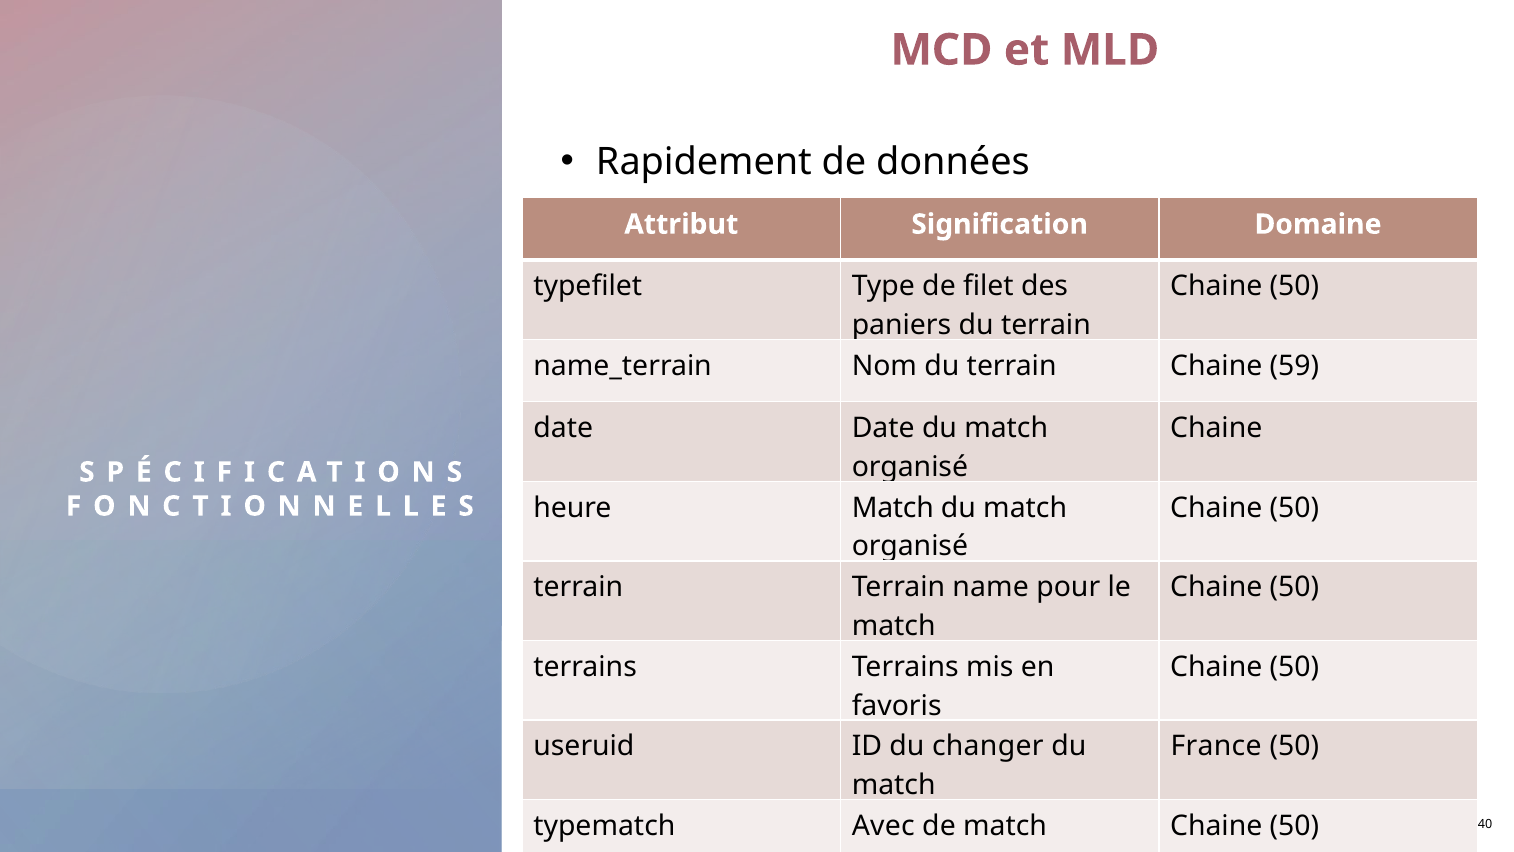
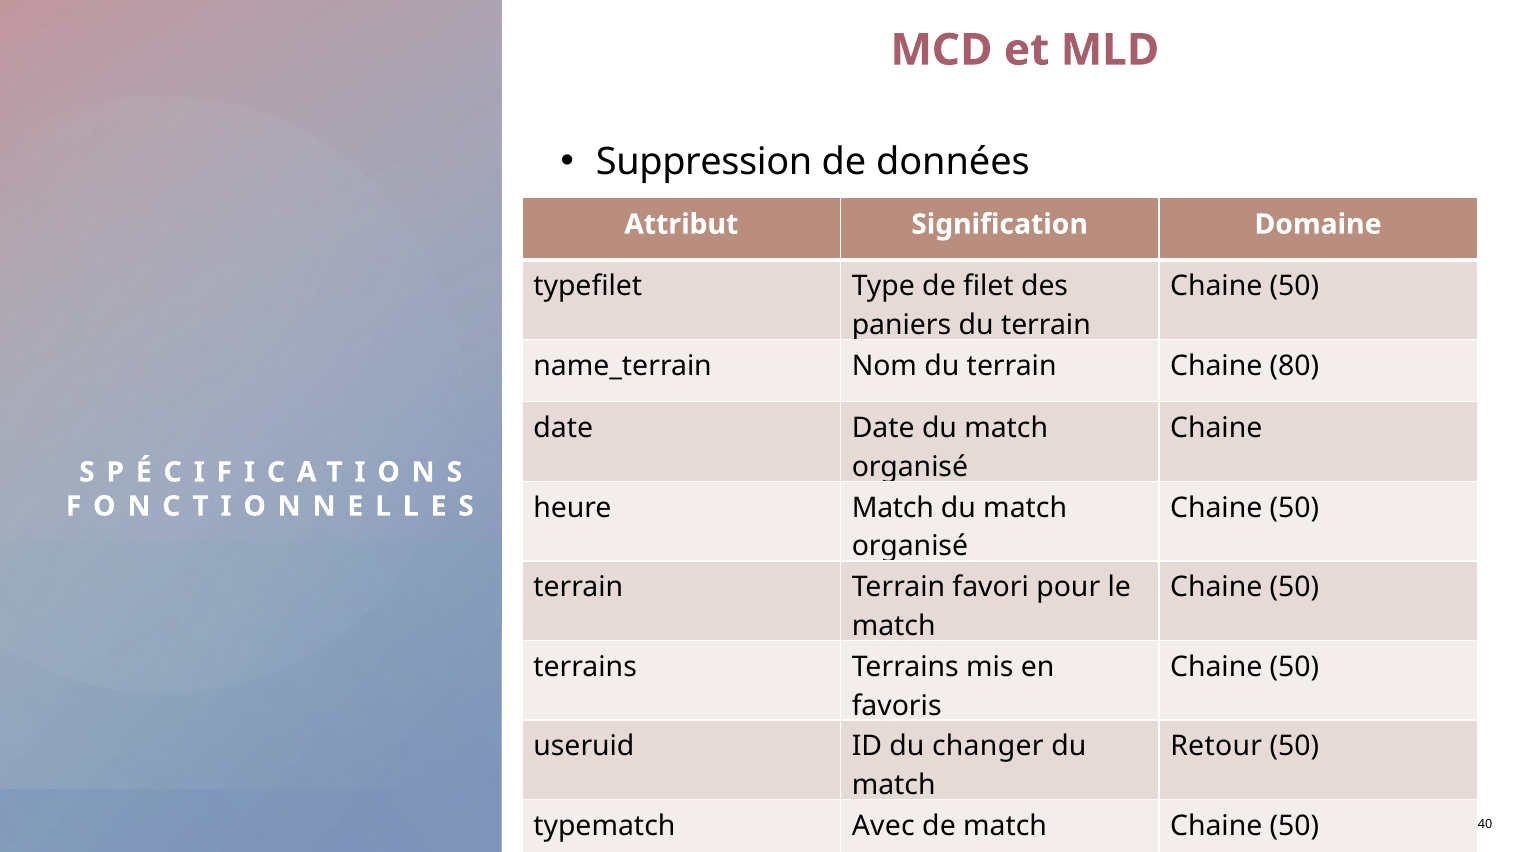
Rapidement: Rapidement -> Suppression (704, 162)
59: 59 -> 80 (1294, 366)
name: name -> favori (991, 587)
France: France -> Retour (1216, 746)
